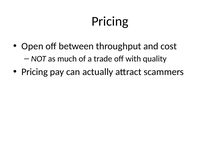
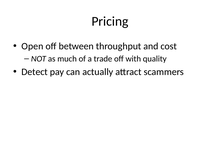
Pricing: Pricing -> Detect (35, 72)
